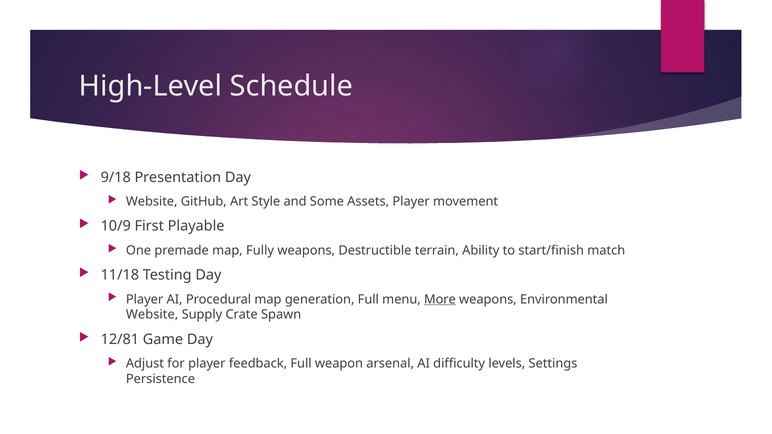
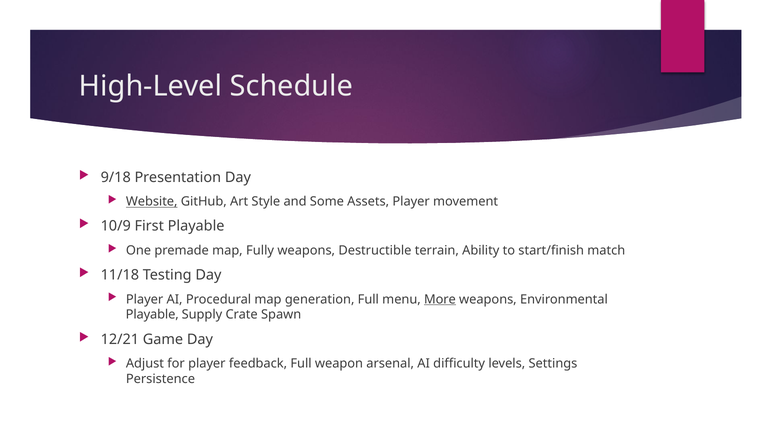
Website underline: none -> present (152, 202)
Website: Website -> Playable (152, 315)
12/81: 12/81 -> 12/21 (120, 339)
